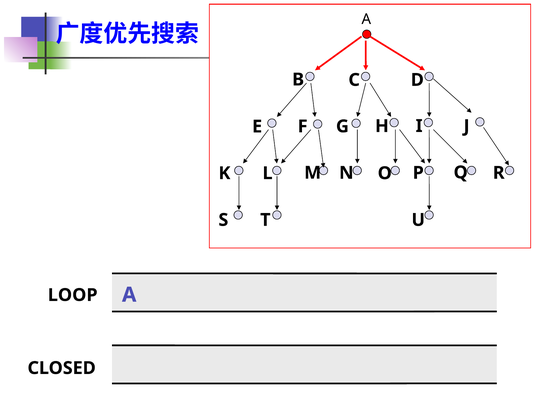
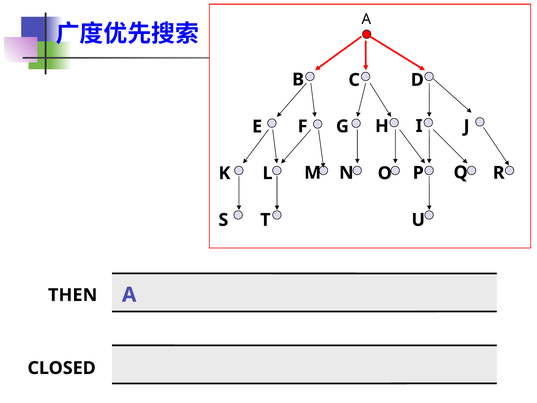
LOOP: LOOP -> THEN (73, 295)
